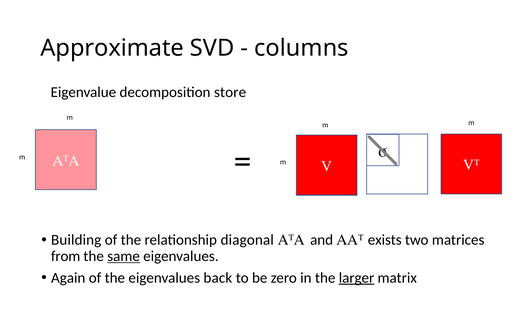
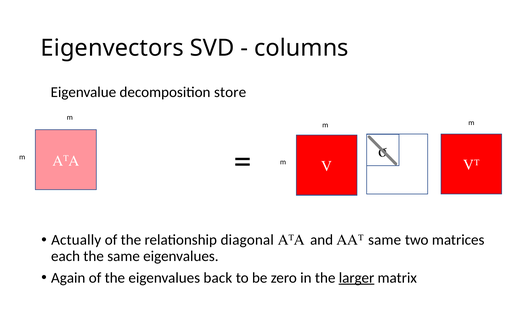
Approximate: Approximate -> Eigenvectors (112, 48)
Building: Building -> Actually (76, 240)
AAT exists: exists -> same (385, 240)
from: from -> each (66, 257)
same underline: present -> none (124, 257)
